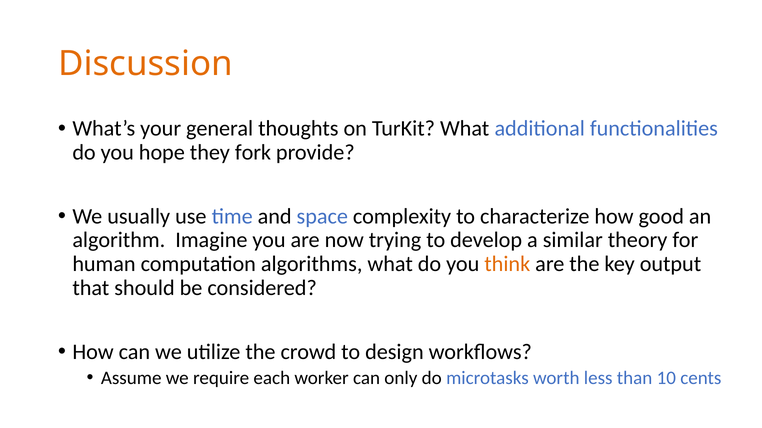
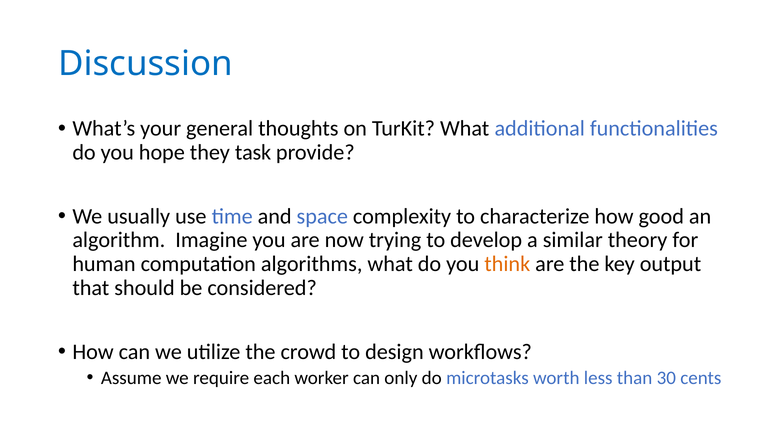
Discussion colour: orange -> blue (145, 64)
fork: fork -> task (253, 153)
10: 10 -> 30 (666, 378)
